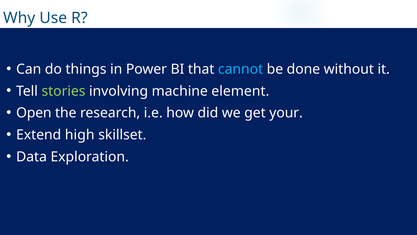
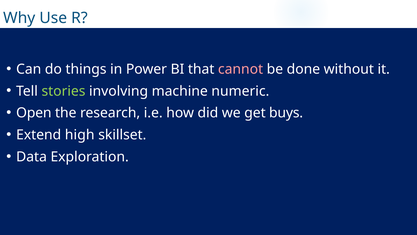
cannot colour: light blue -> pink (241, 69)
element: element -> numeric (240, 91)
your: your -> buys (286, 113)
